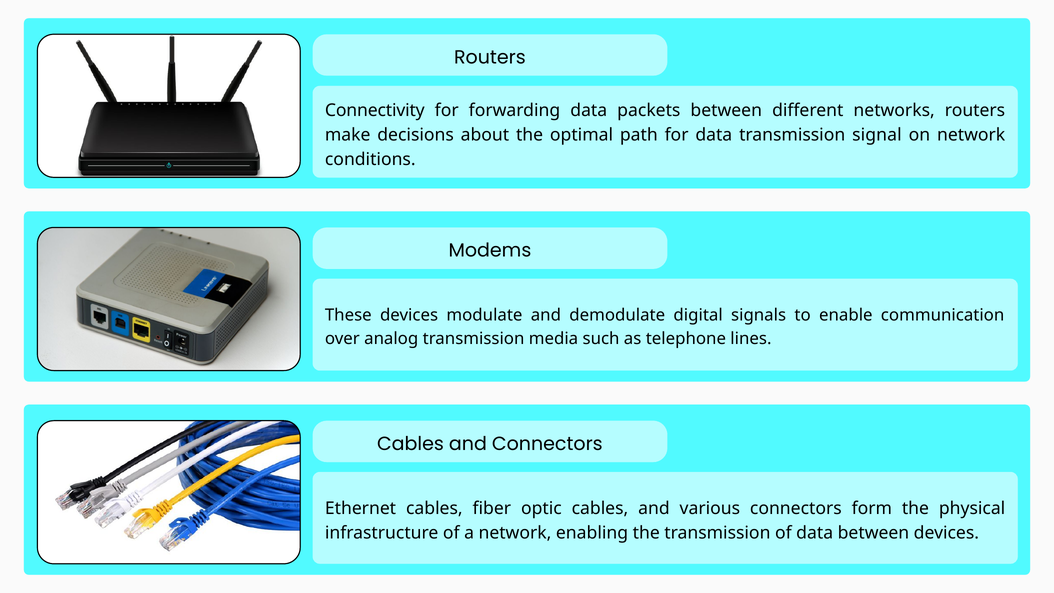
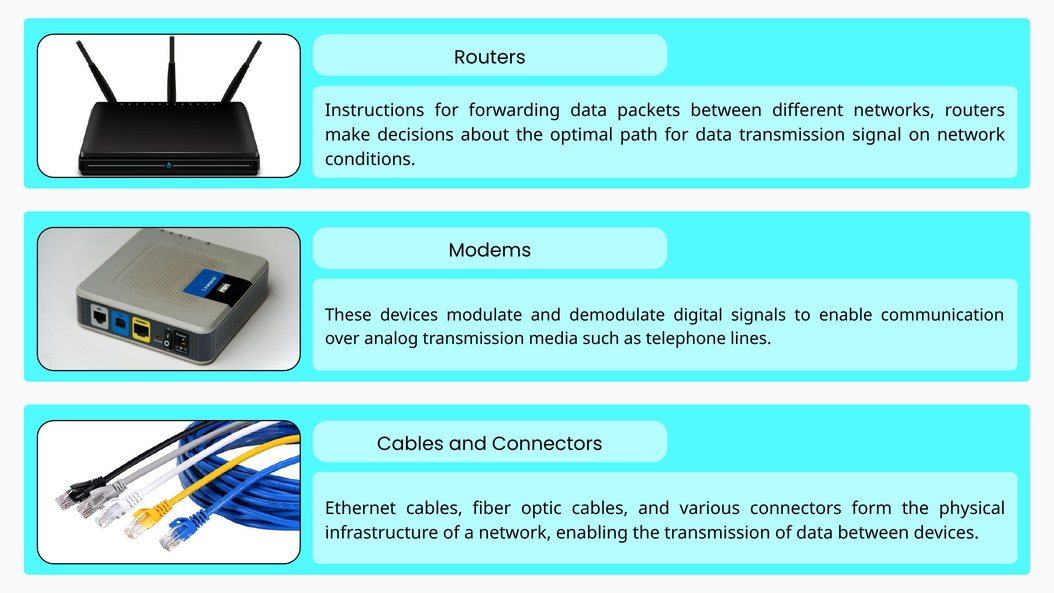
Connectivity: Connectivity -> Instructions (375, 110)
